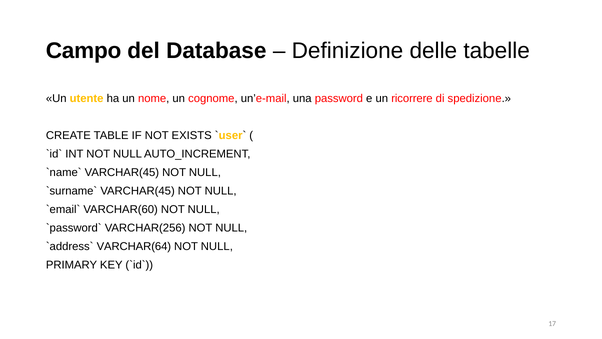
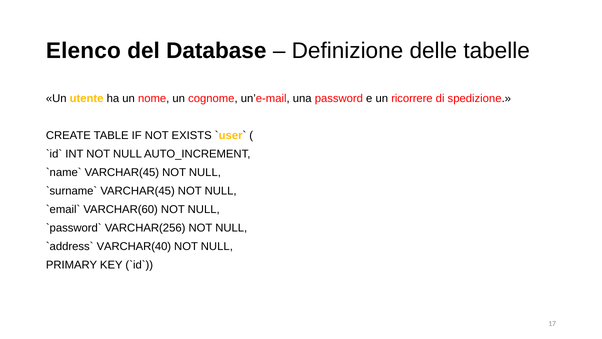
Campo: Campo -> Elenco (83, 51)
VARCHAR(64: VARCHAR(64 -> VARCHAR(40 (134, 246)
